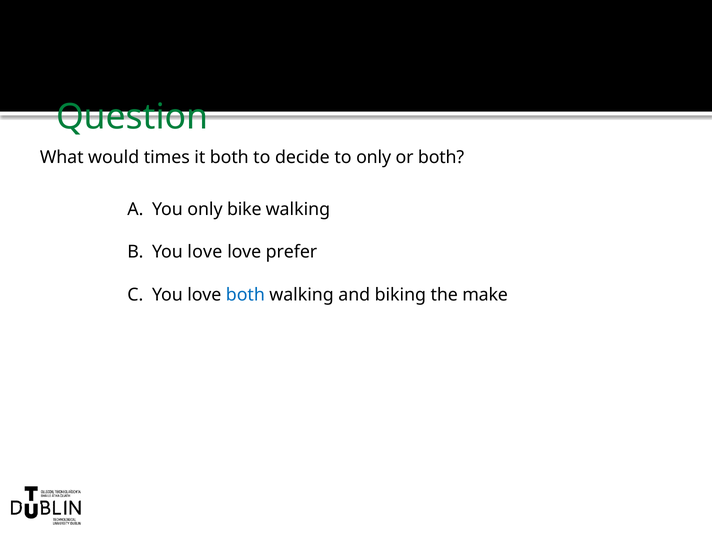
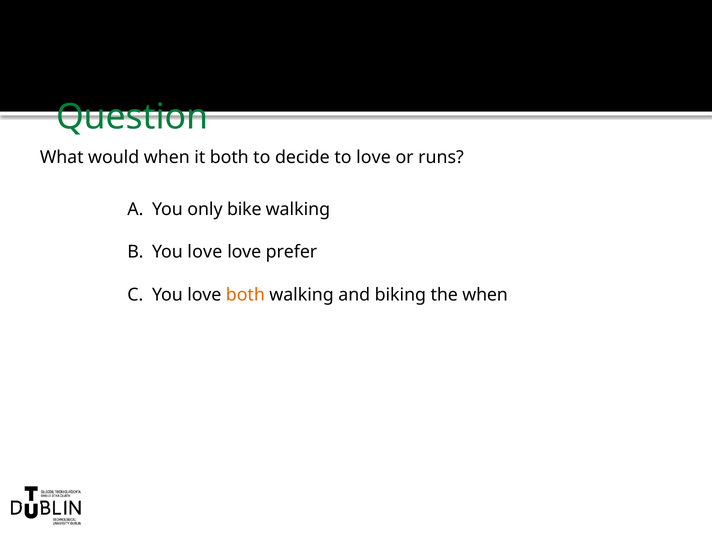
would times: times -> when (167, 157)
to only: only -> love (373, 157)
or both: both -> runs (441, 157)
both colour: blue -> orange (245, 295)
the make: make -> when (485, 295)
